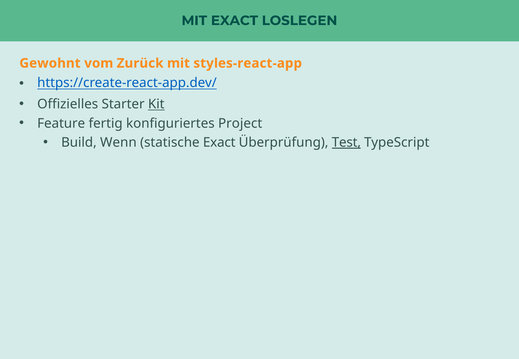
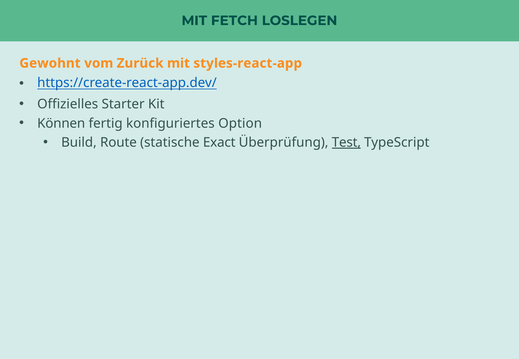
MIT EXACT: EXACT -> FETCH (234, 21)
Kit underline: present -> none (156, 104)
Feature: Feature -> Können (61, 123)
Project: Project -> Option (240, 123)
Wenn: Wenn -> Route (118, 143)
